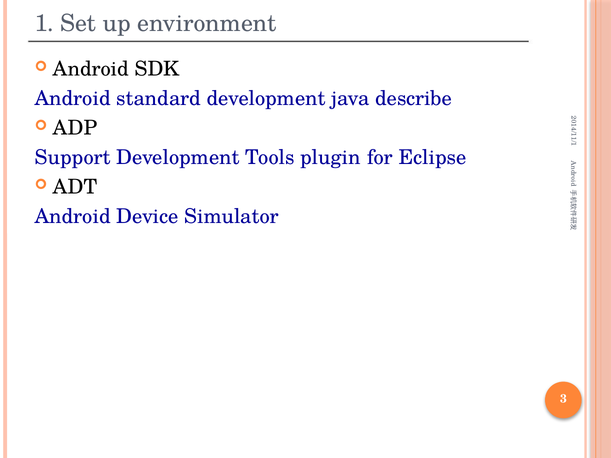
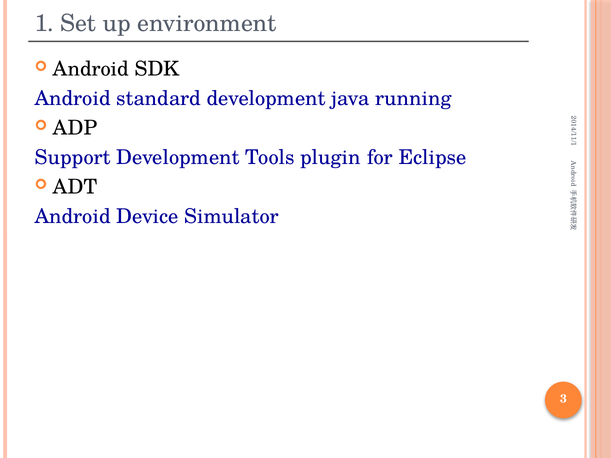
describe: describe -> running (413, 99)
